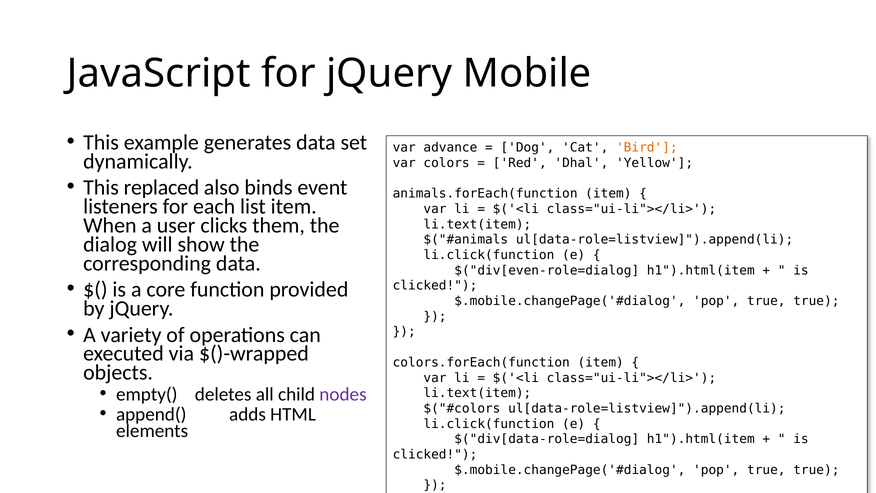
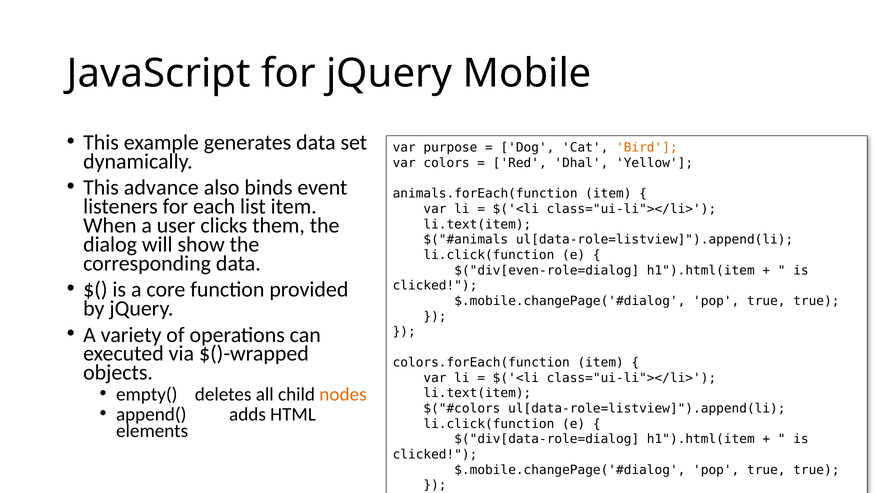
advance: advance -> purpose (450, 148)
replaced: replaced -> advance (161, 188)
nodes colour: purple -> orange (343, 394)
